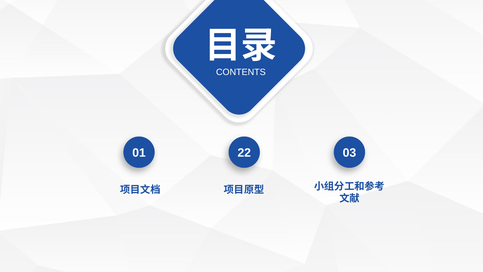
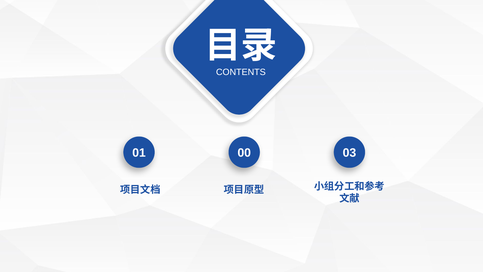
22: 22 -> 00 (244, 153)
